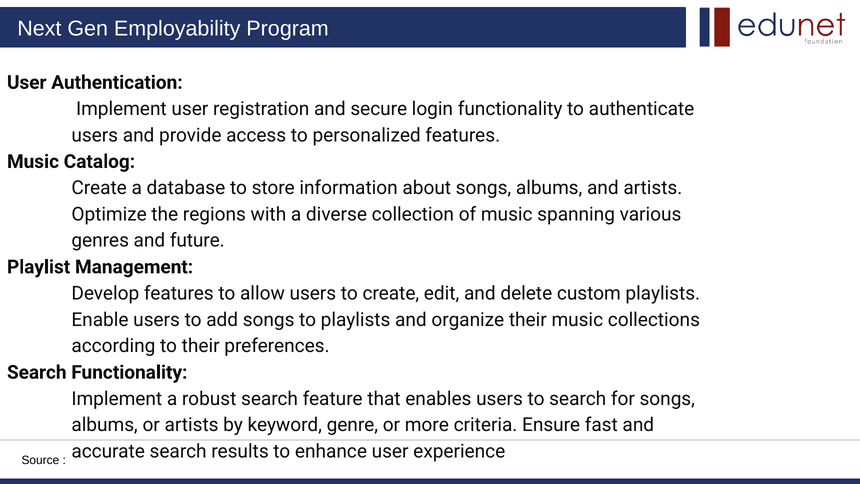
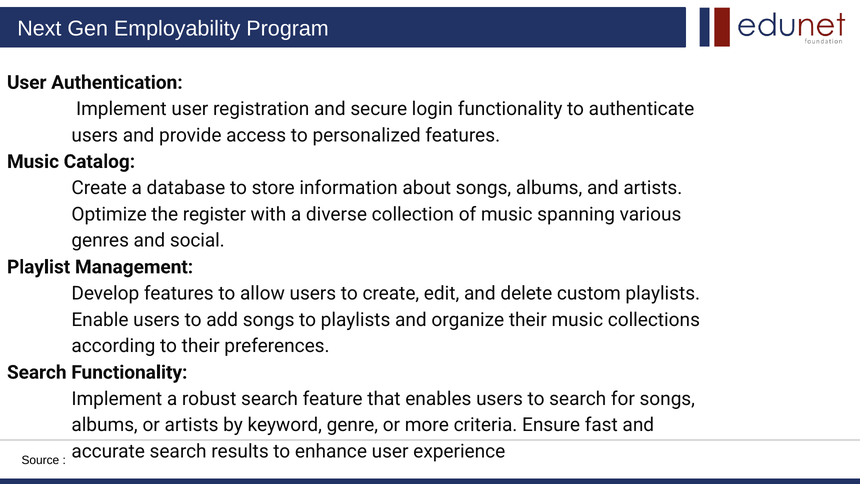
regions: regions -> register (214, 214)
future: future -> social (197, 241)
